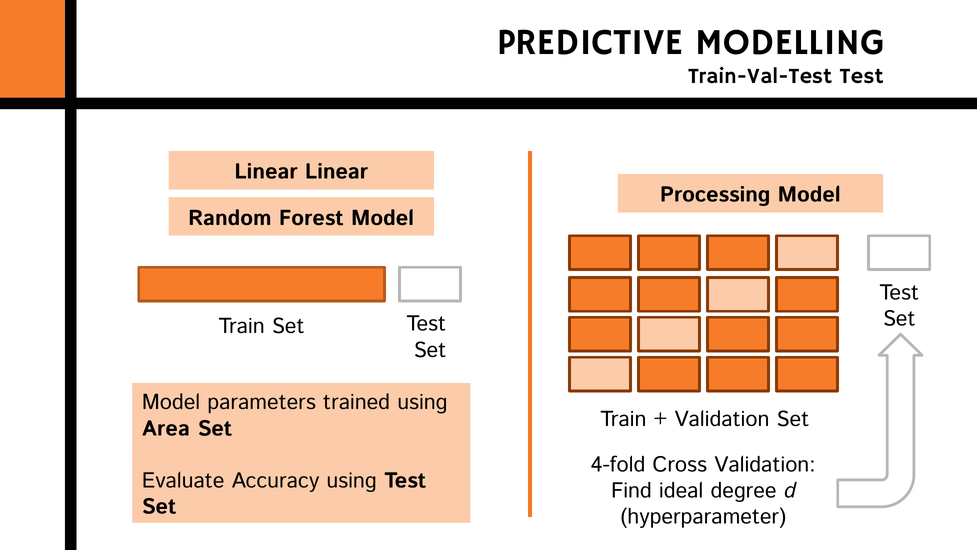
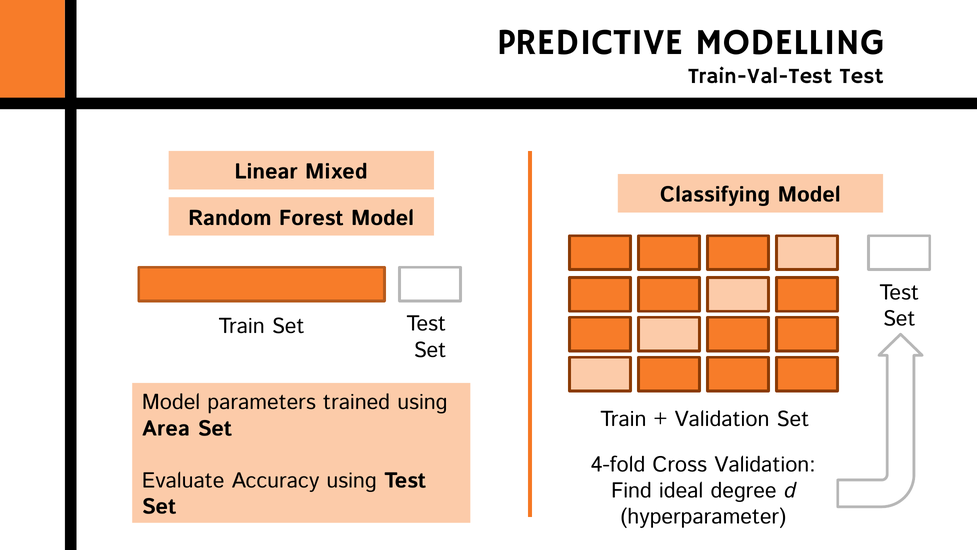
Linear Linear: Linear -> Mixed (336, 172)
Processing: Processing -> Classifying (715, 195)
